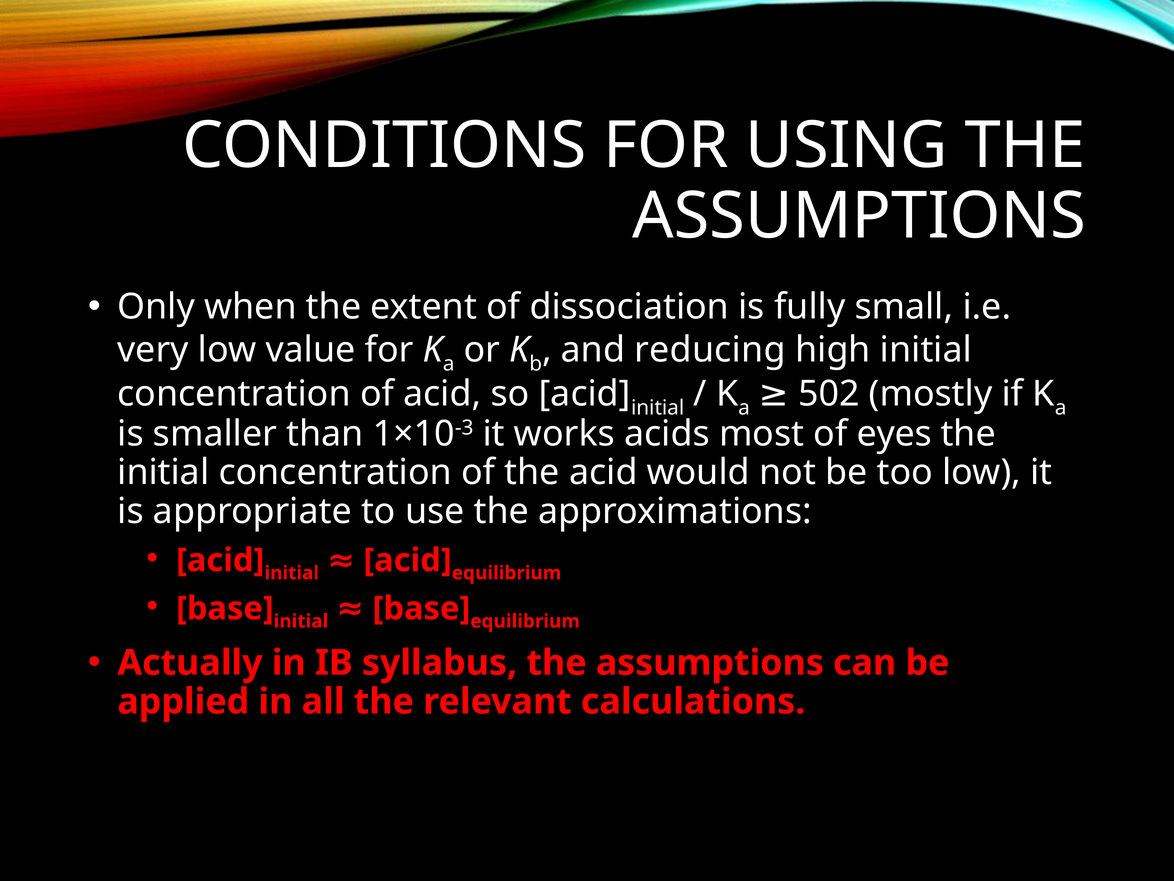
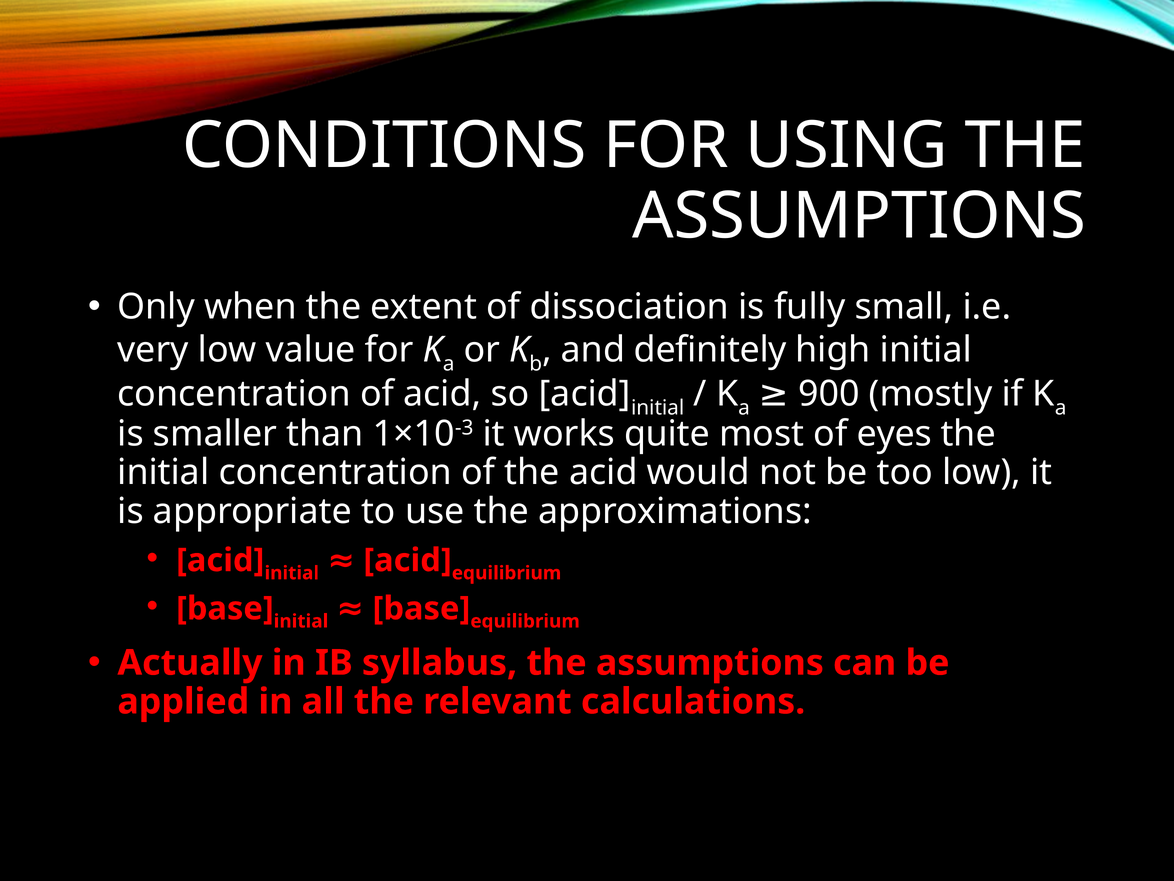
reducing: reducing -> definitely (710, 350)
502: 502 -> 900 (829, 394)
acids: acids -> quite (667, 434)
